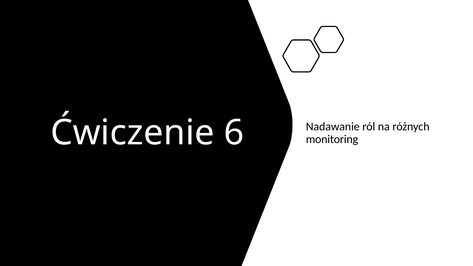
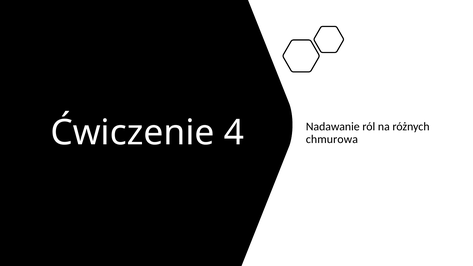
6: 6 -> 4 (234, 133)
monitoring: monitoring -> chmurowa (332, 139)
